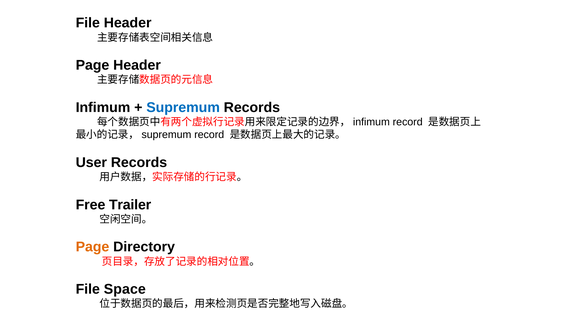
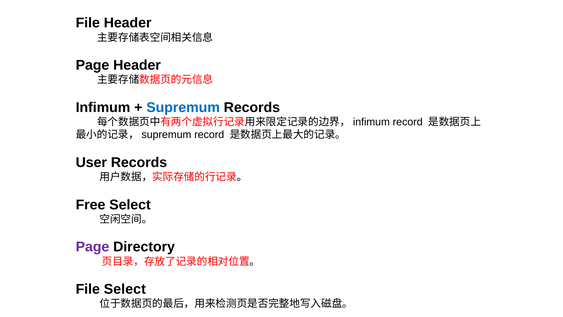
Free Trailer: Trailer -> Select (130, 205)
Page colour: orange -> purple (92, 247)
File Space: Space -> Select (125, 289)
